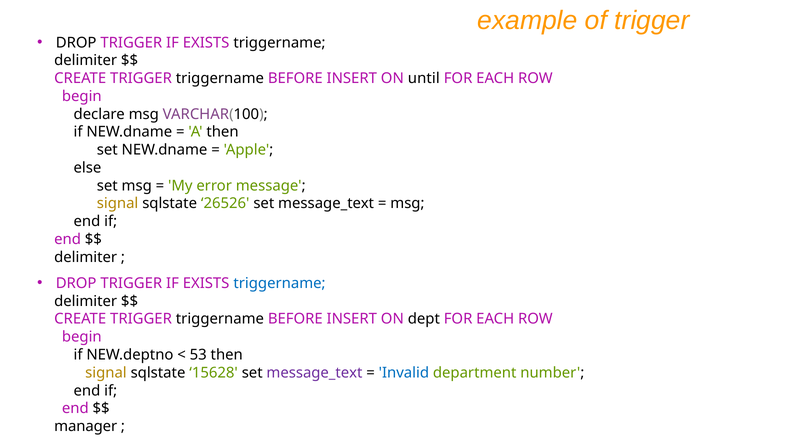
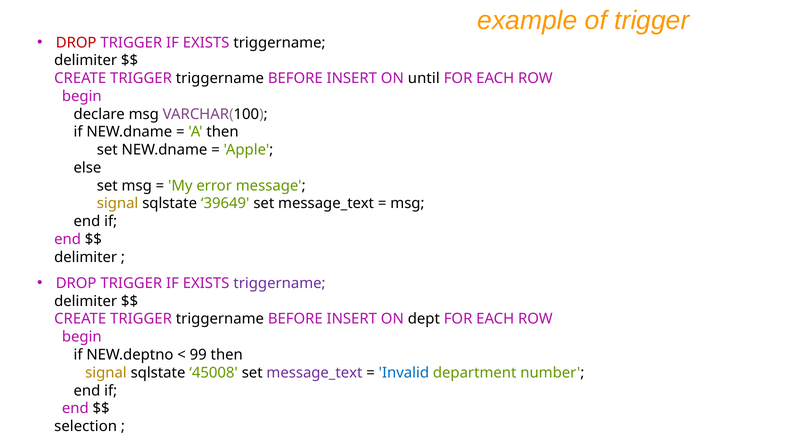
DROP colour: black -> red (76, 43)
26526: 26526 -> 39649 (225, 204)
triggername colour: blue -> purple (280, 283)
53: 53 -> 99 (198, 355)
15628: 15628 -> 45008 (214, 373)
manager: manager -> selection (86, 427)
